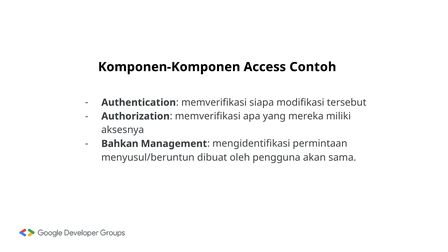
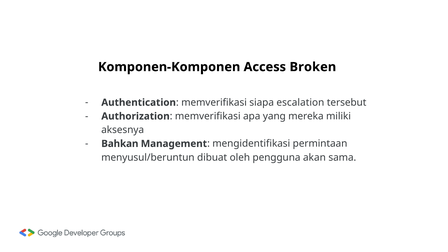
Contoh: Contoh -> Broken (313, 67)
modifikasi: modifikasi -> escalation (300, 103)
